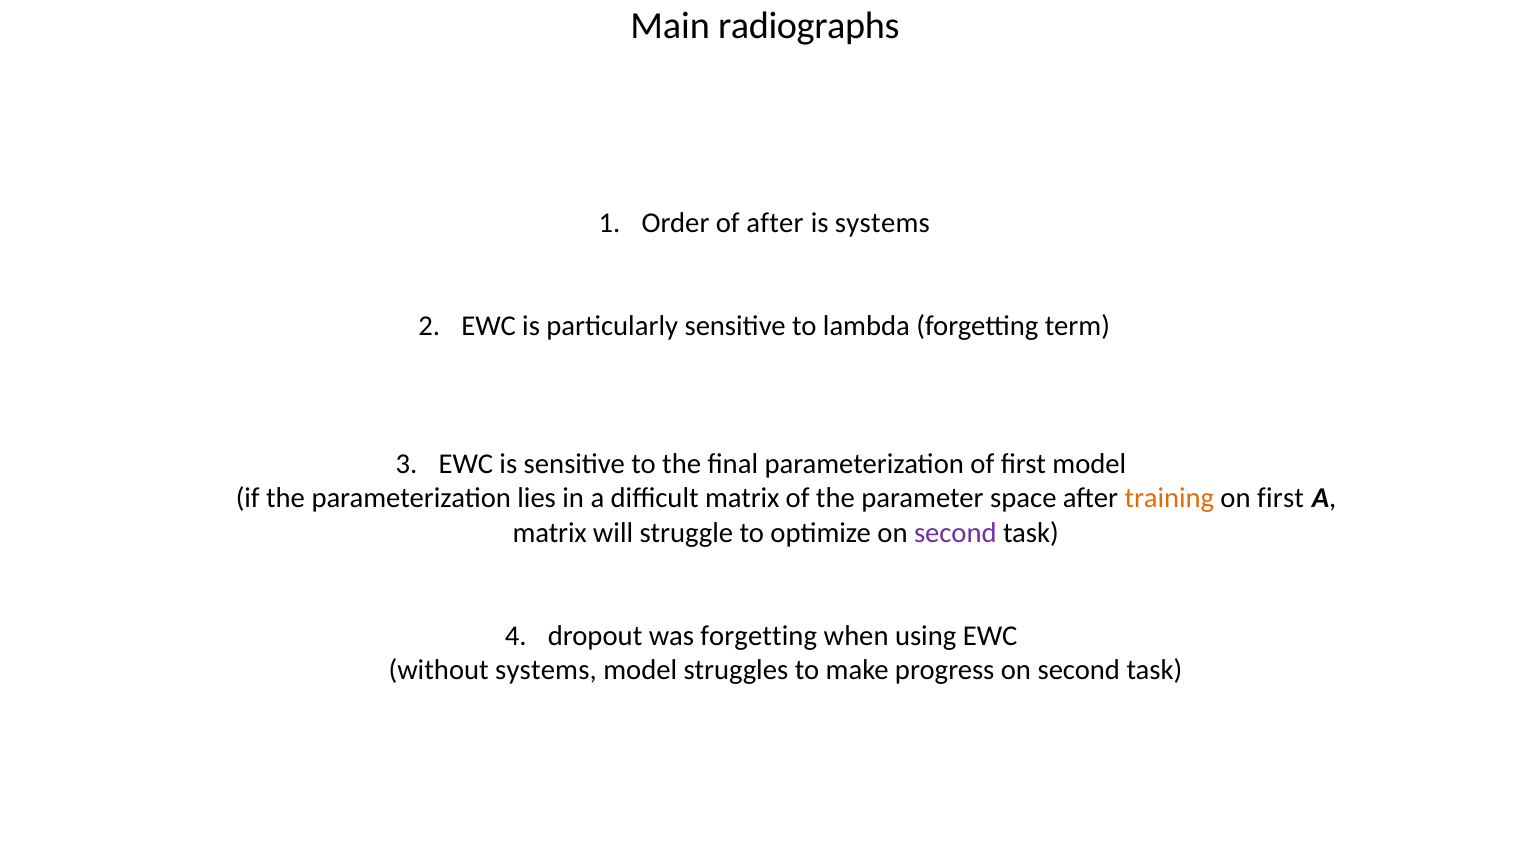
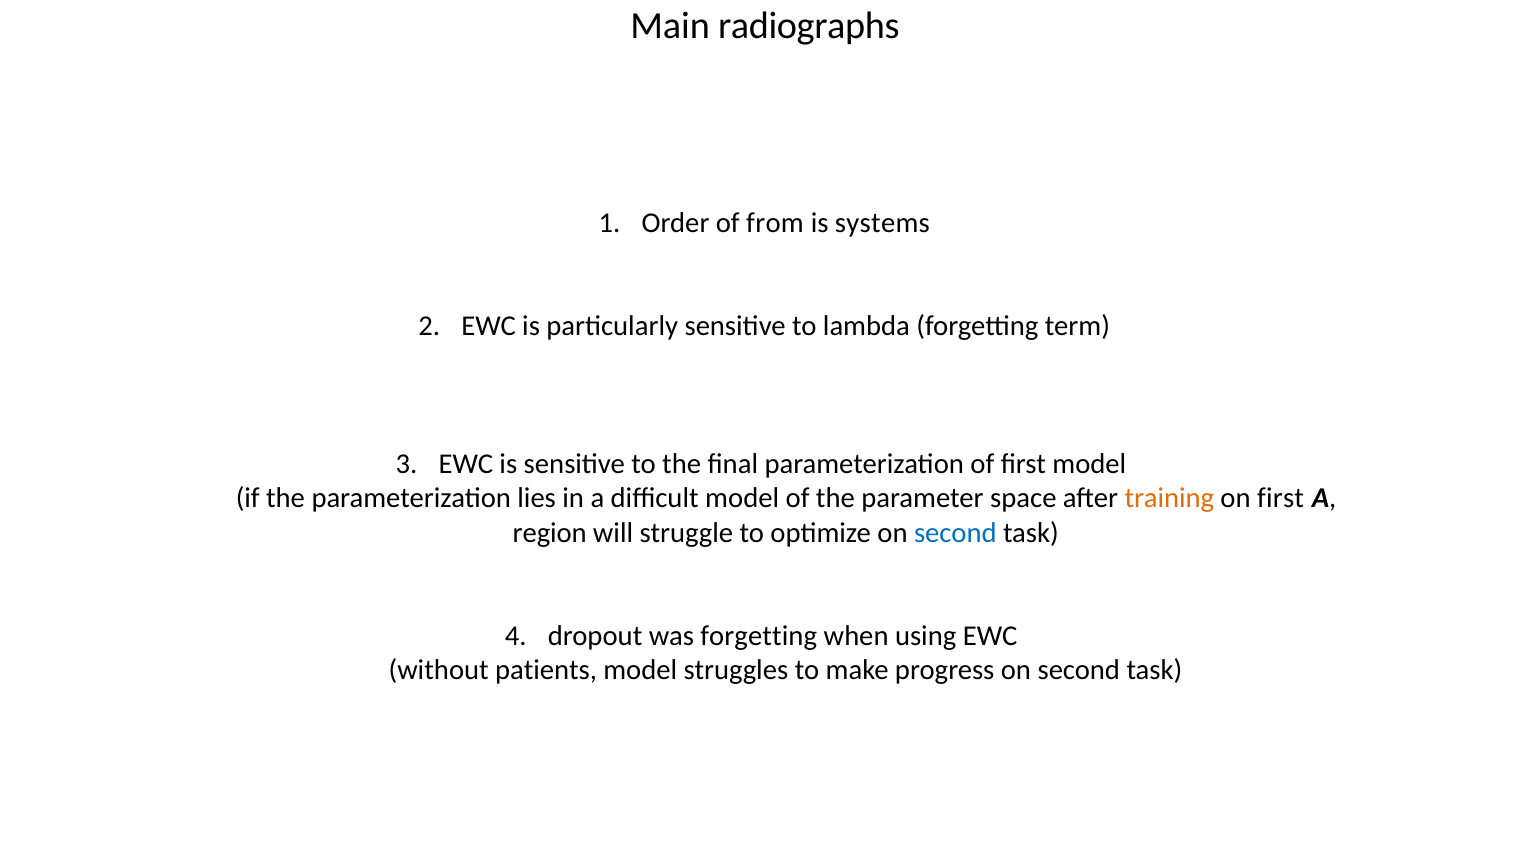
of after: after -> from (775, 223)
difficult matrix: matrix -> model (742, 498)
matrix: matrix -> region (550, 533)
second colour: purple -> blue (955, 533)
without systems: systems -> patients (546, 670)
